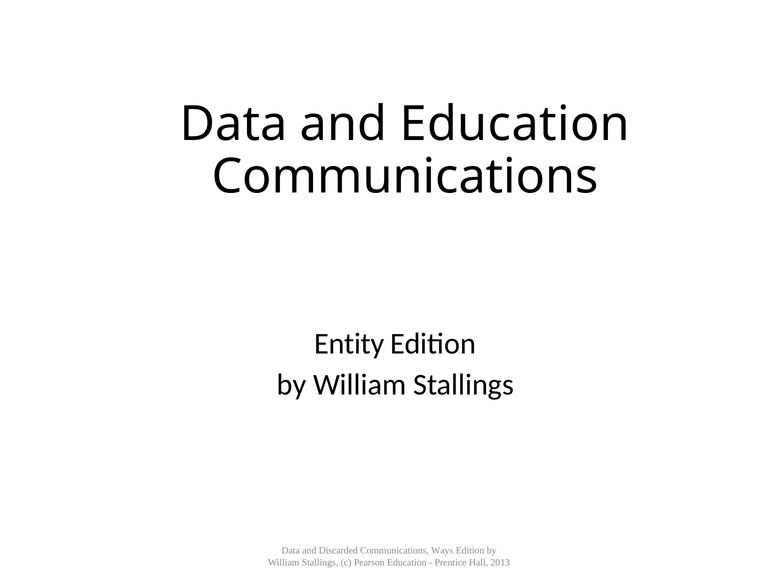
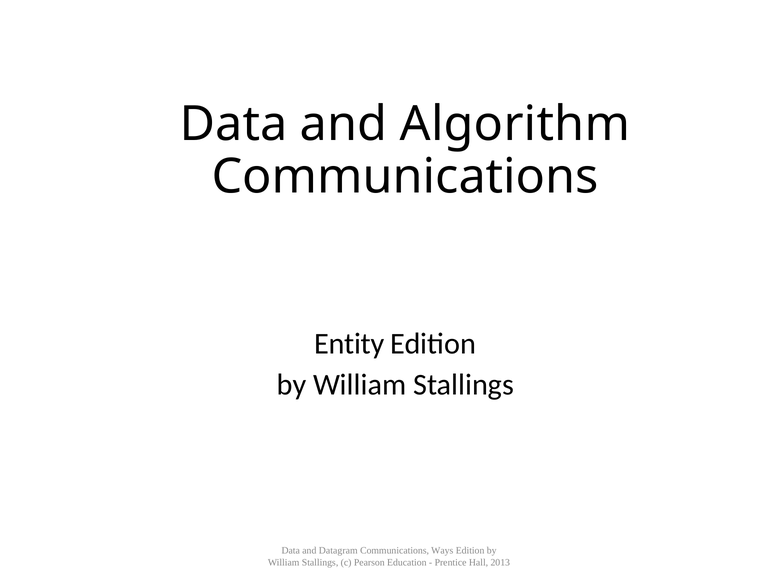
and Education: Education -> Algorithm (515, 124)
Discarded: Discarded -> Datagram (338, 551)
